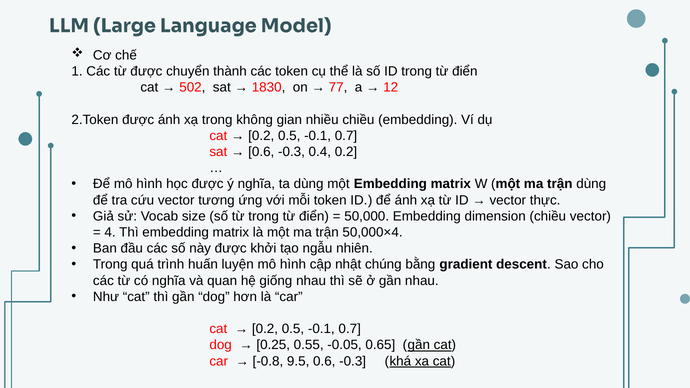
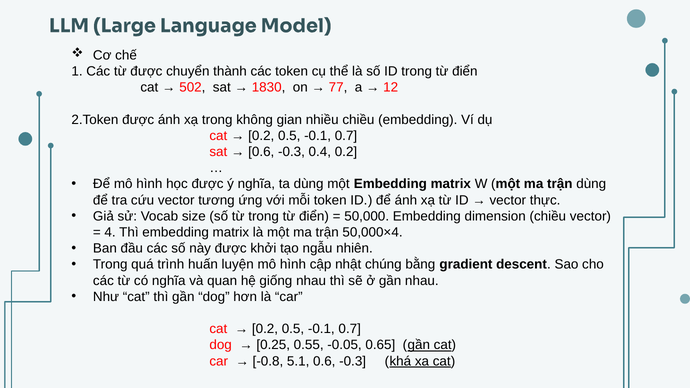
9.5: 9.5 -> 5.1 (298, 361)
